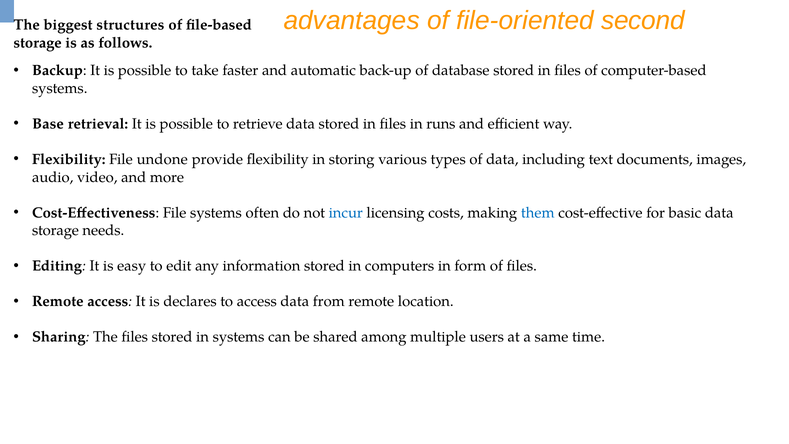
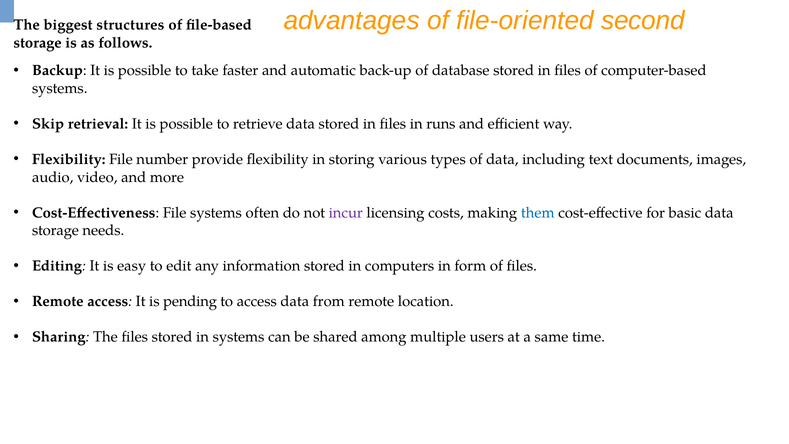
Base: Base -> Skip (48, 124)
undone: undone -> number (162, 159)
incur colour: blue -> purple (346, 213)
declares: declares -> pending (190, 301)
